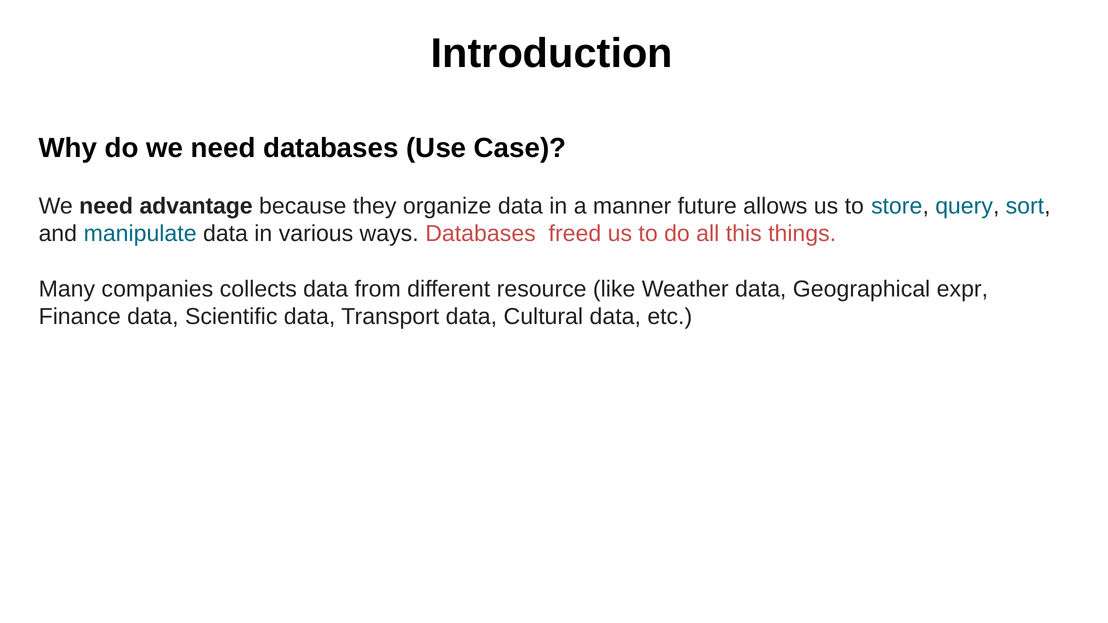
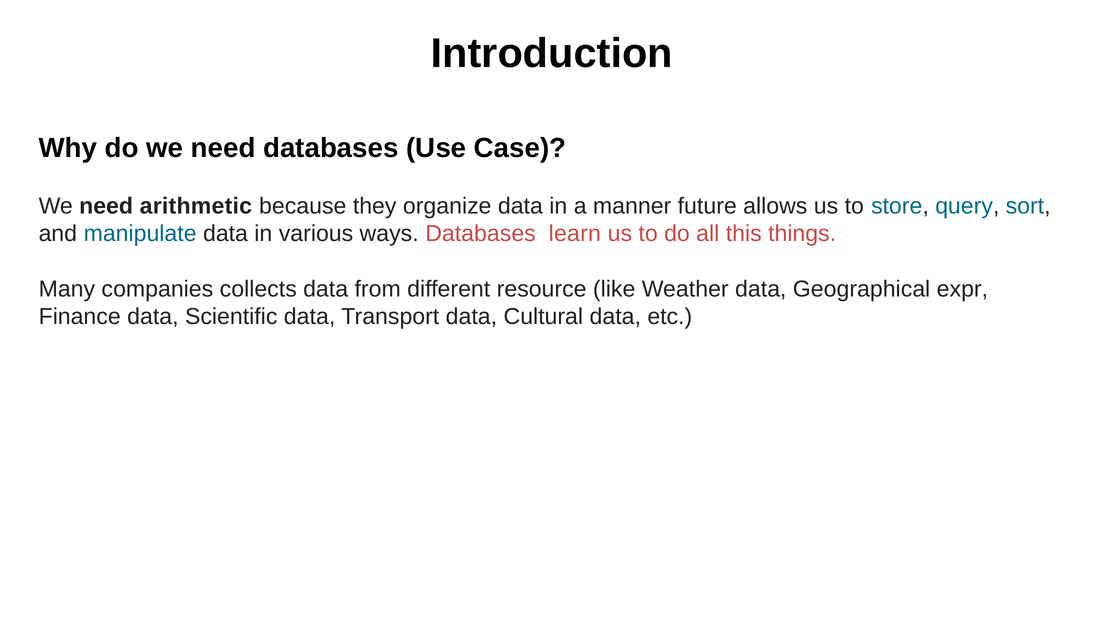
advantage: advantage -> arithmetic (196, 206)
freed: freed -> learn (575, 234)
